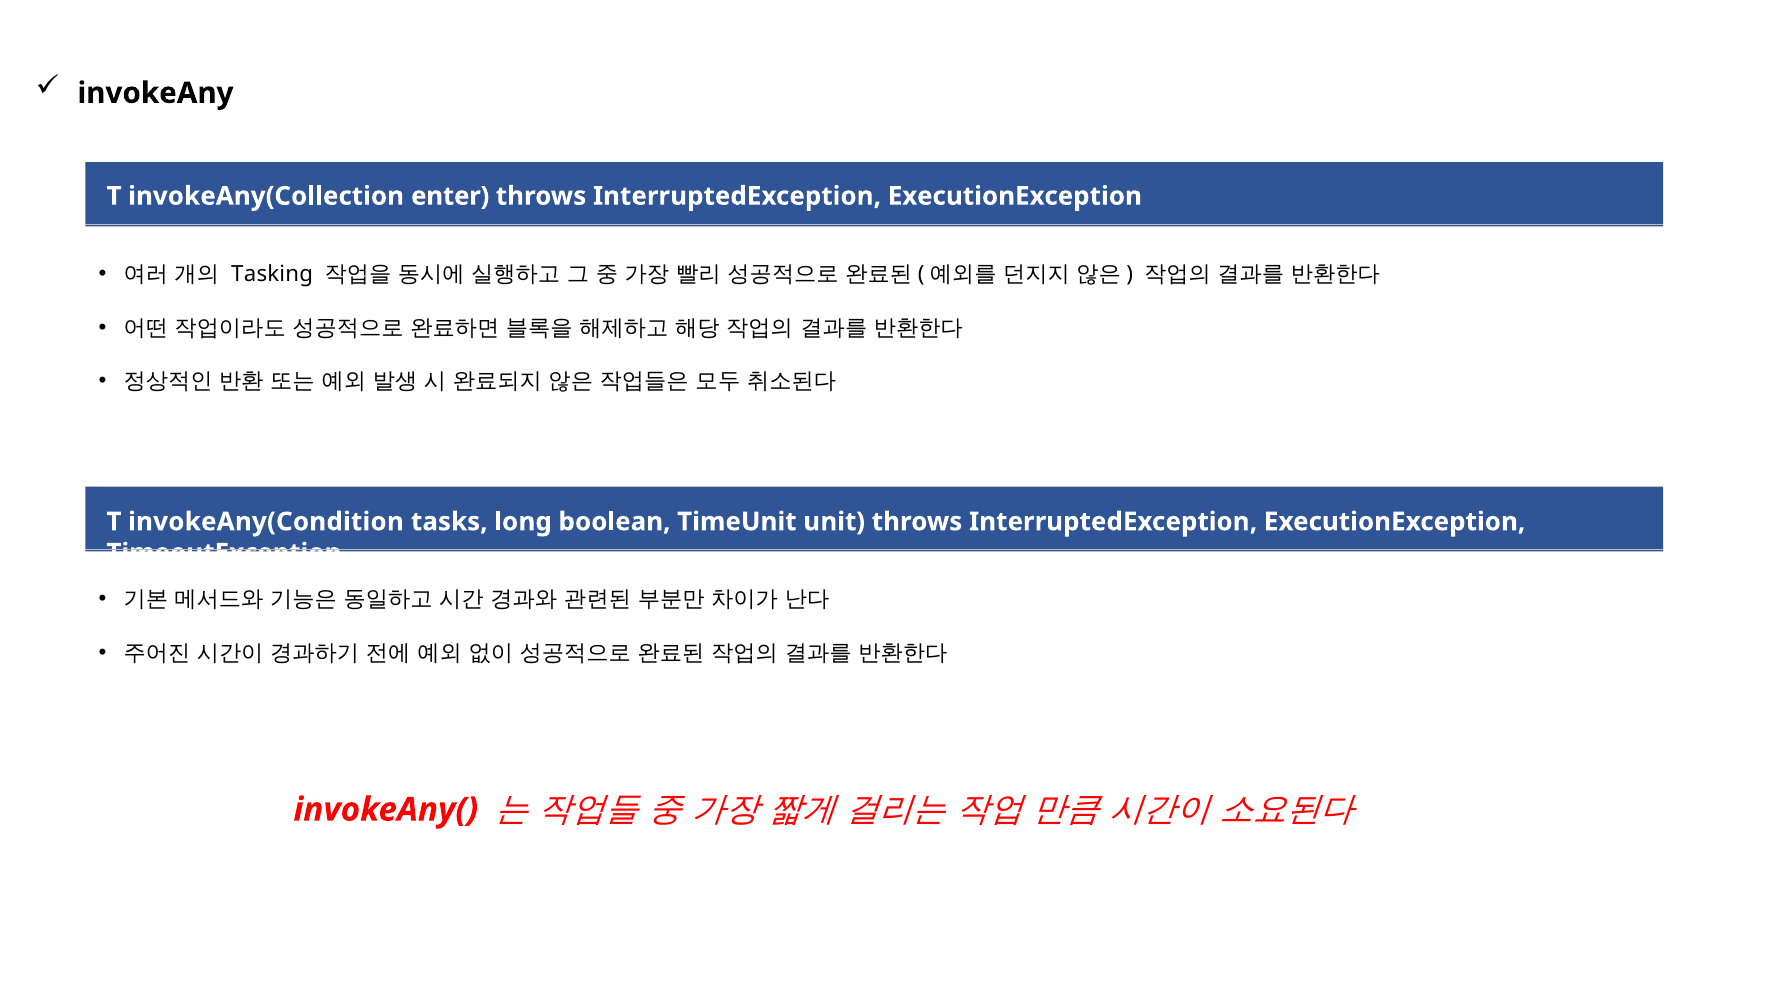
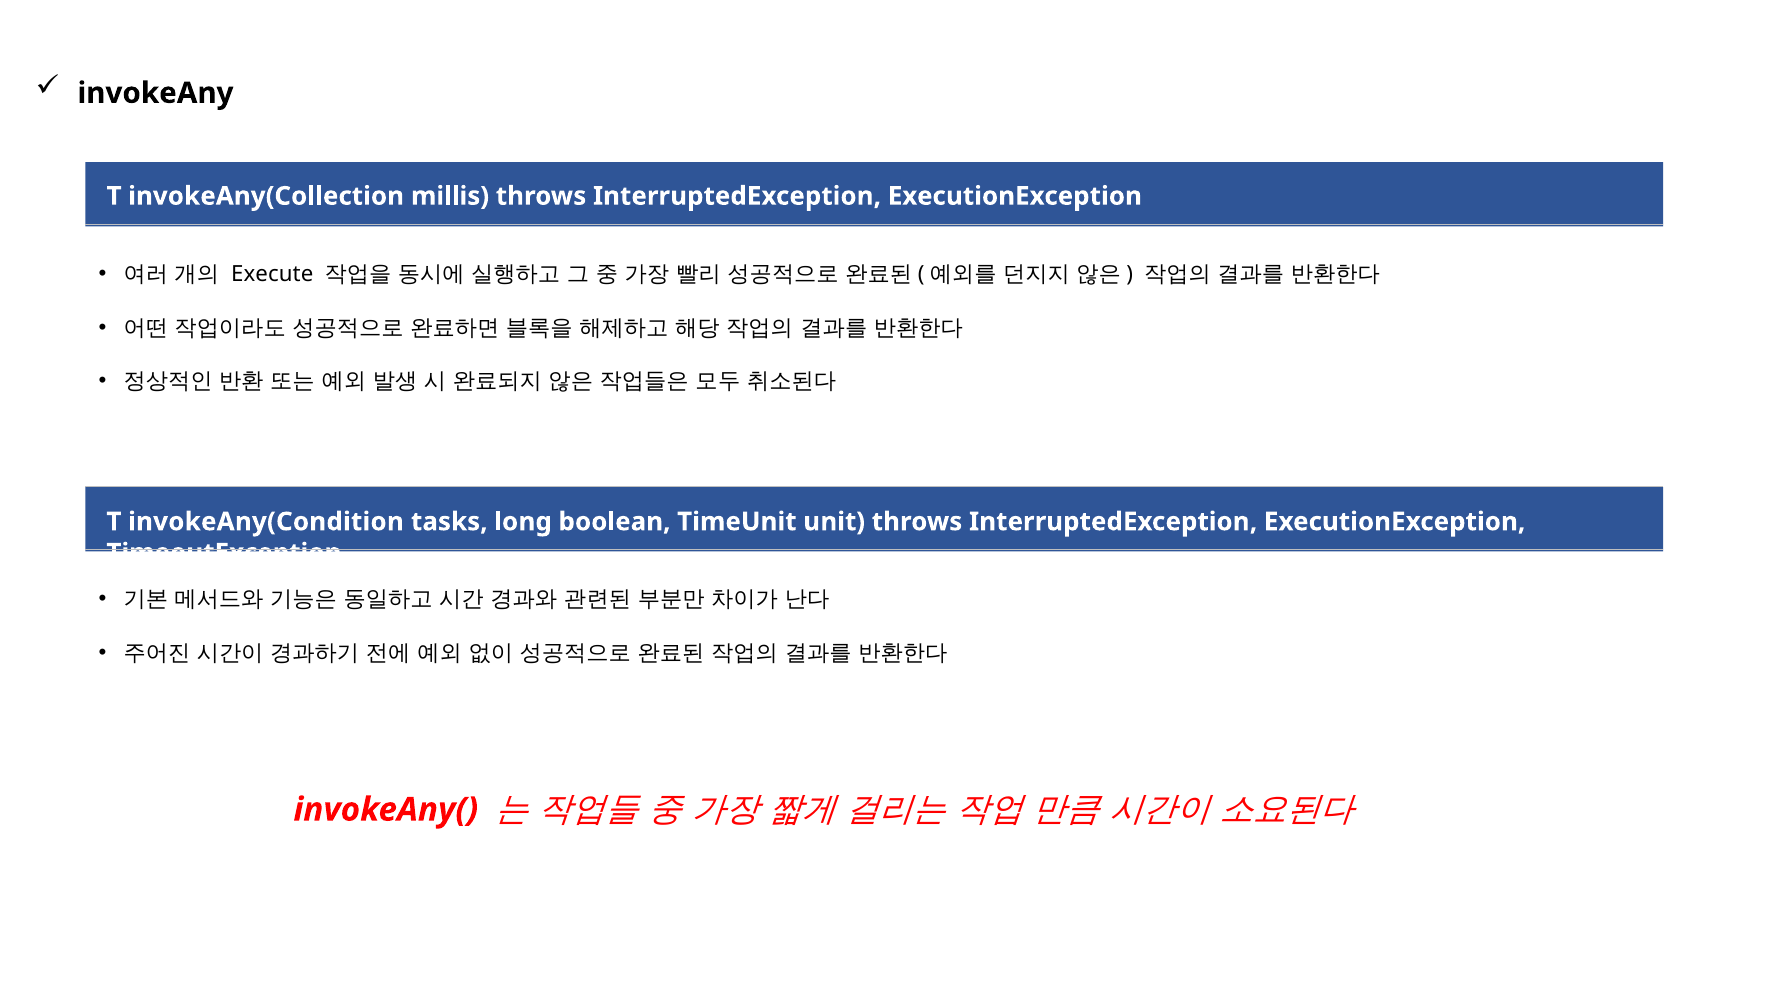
enter: enter -> millis (450, 196)
Tasking: Tasking -> Execute (272, 275)
